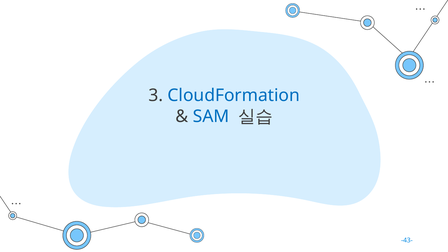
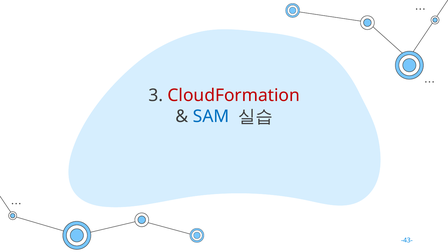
CloudFormation colour: blue -> red (234, 96)
